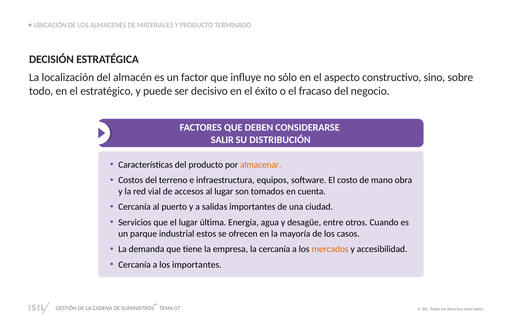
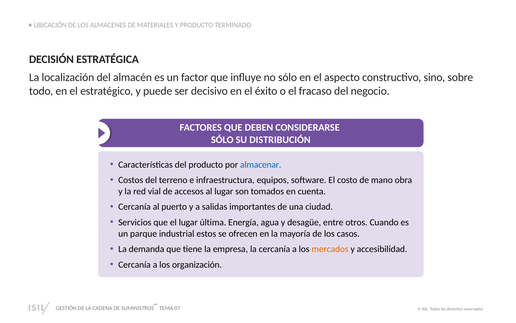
SALIR: SALIR -> SÓLO (222, 139)
almacenar colour: orange -> blue (261, 164)
los importantes: importantes -> organización (197, 264)
